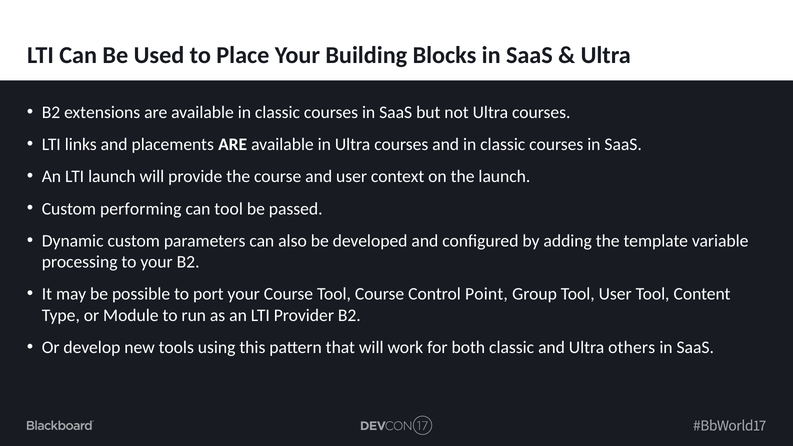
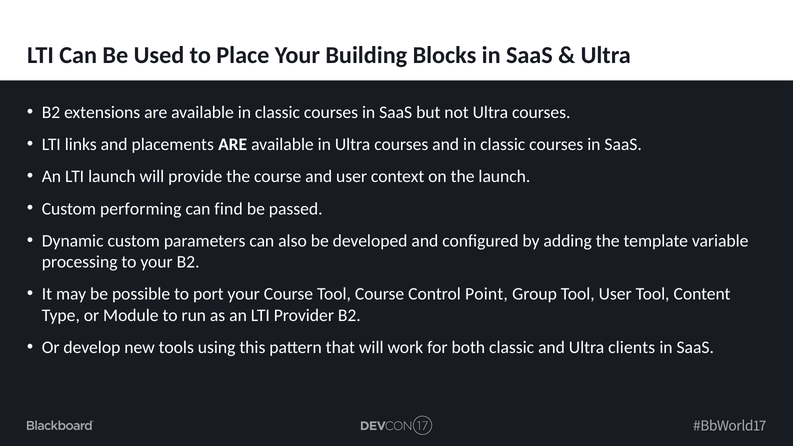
can tool: tool -> find (229, 209)
others: others -> clients (632, 347)
